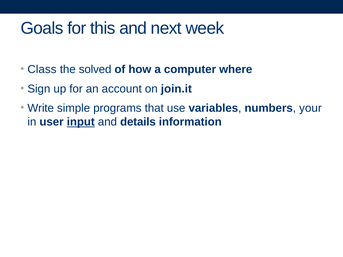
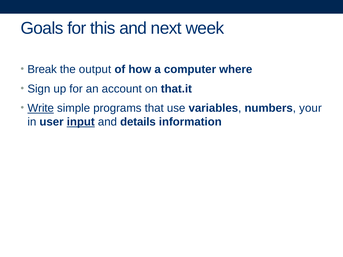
Class: Class -> Break (42, 69)
solved: solved -> output (95, 69)
join.it: join.it -> that.it (176, 89)
Write underline: none -> present (41, 108)
